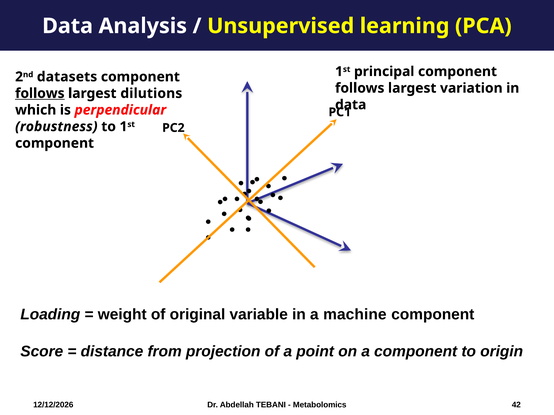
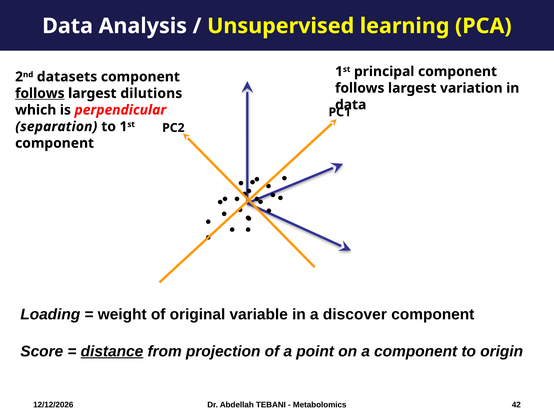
robustness: robustness -> separation (56, 127)
machine: machine -> discover (355, 315)
distance underline: none -> present (112, 352)
